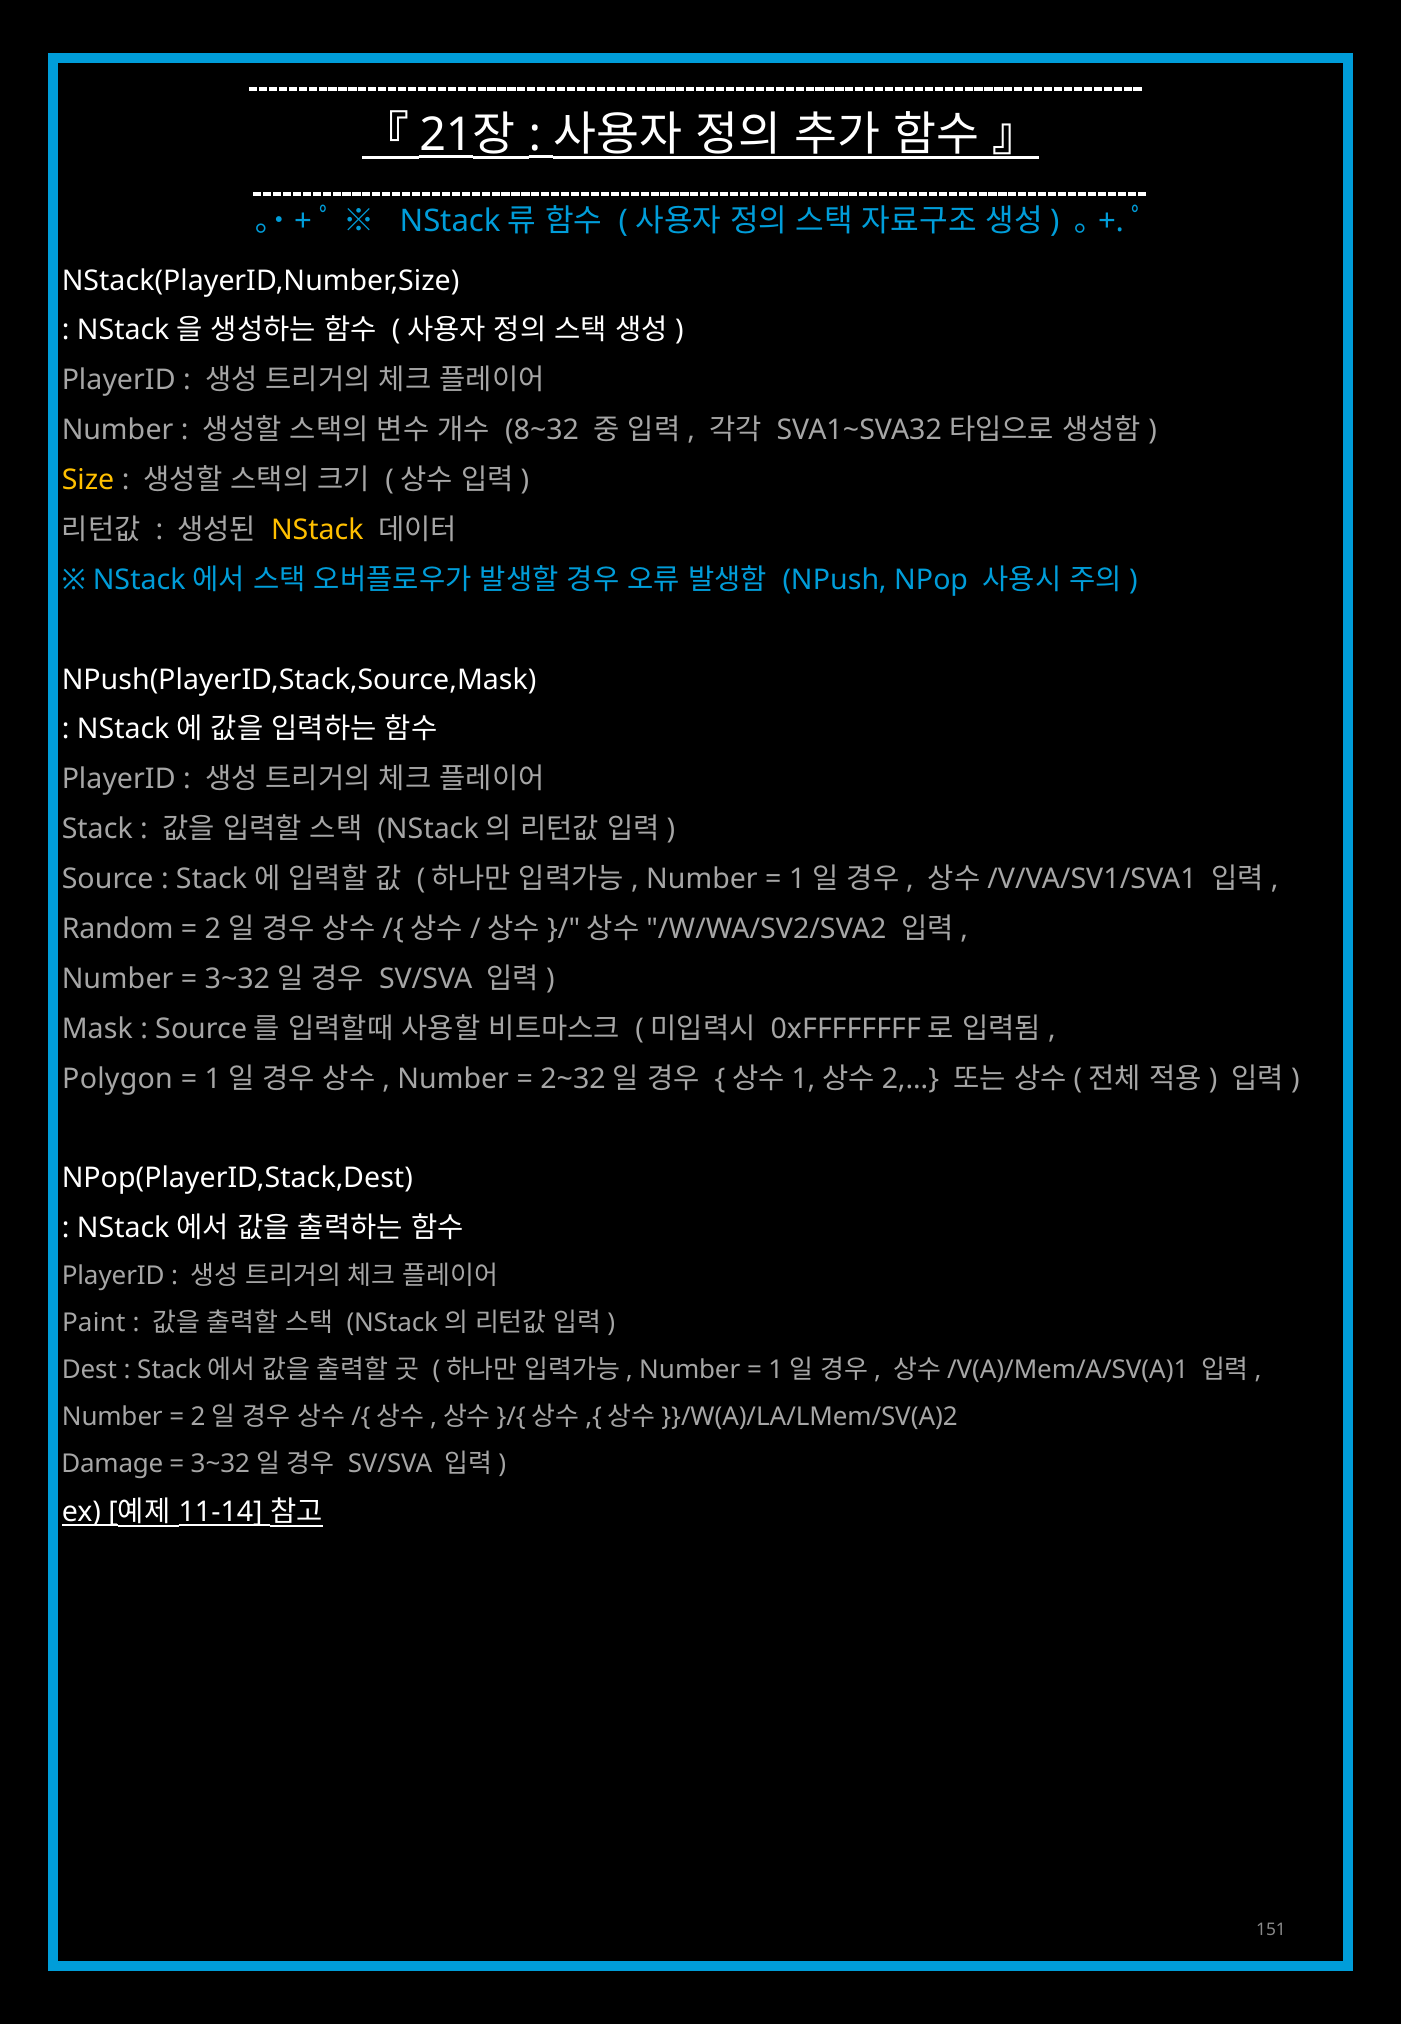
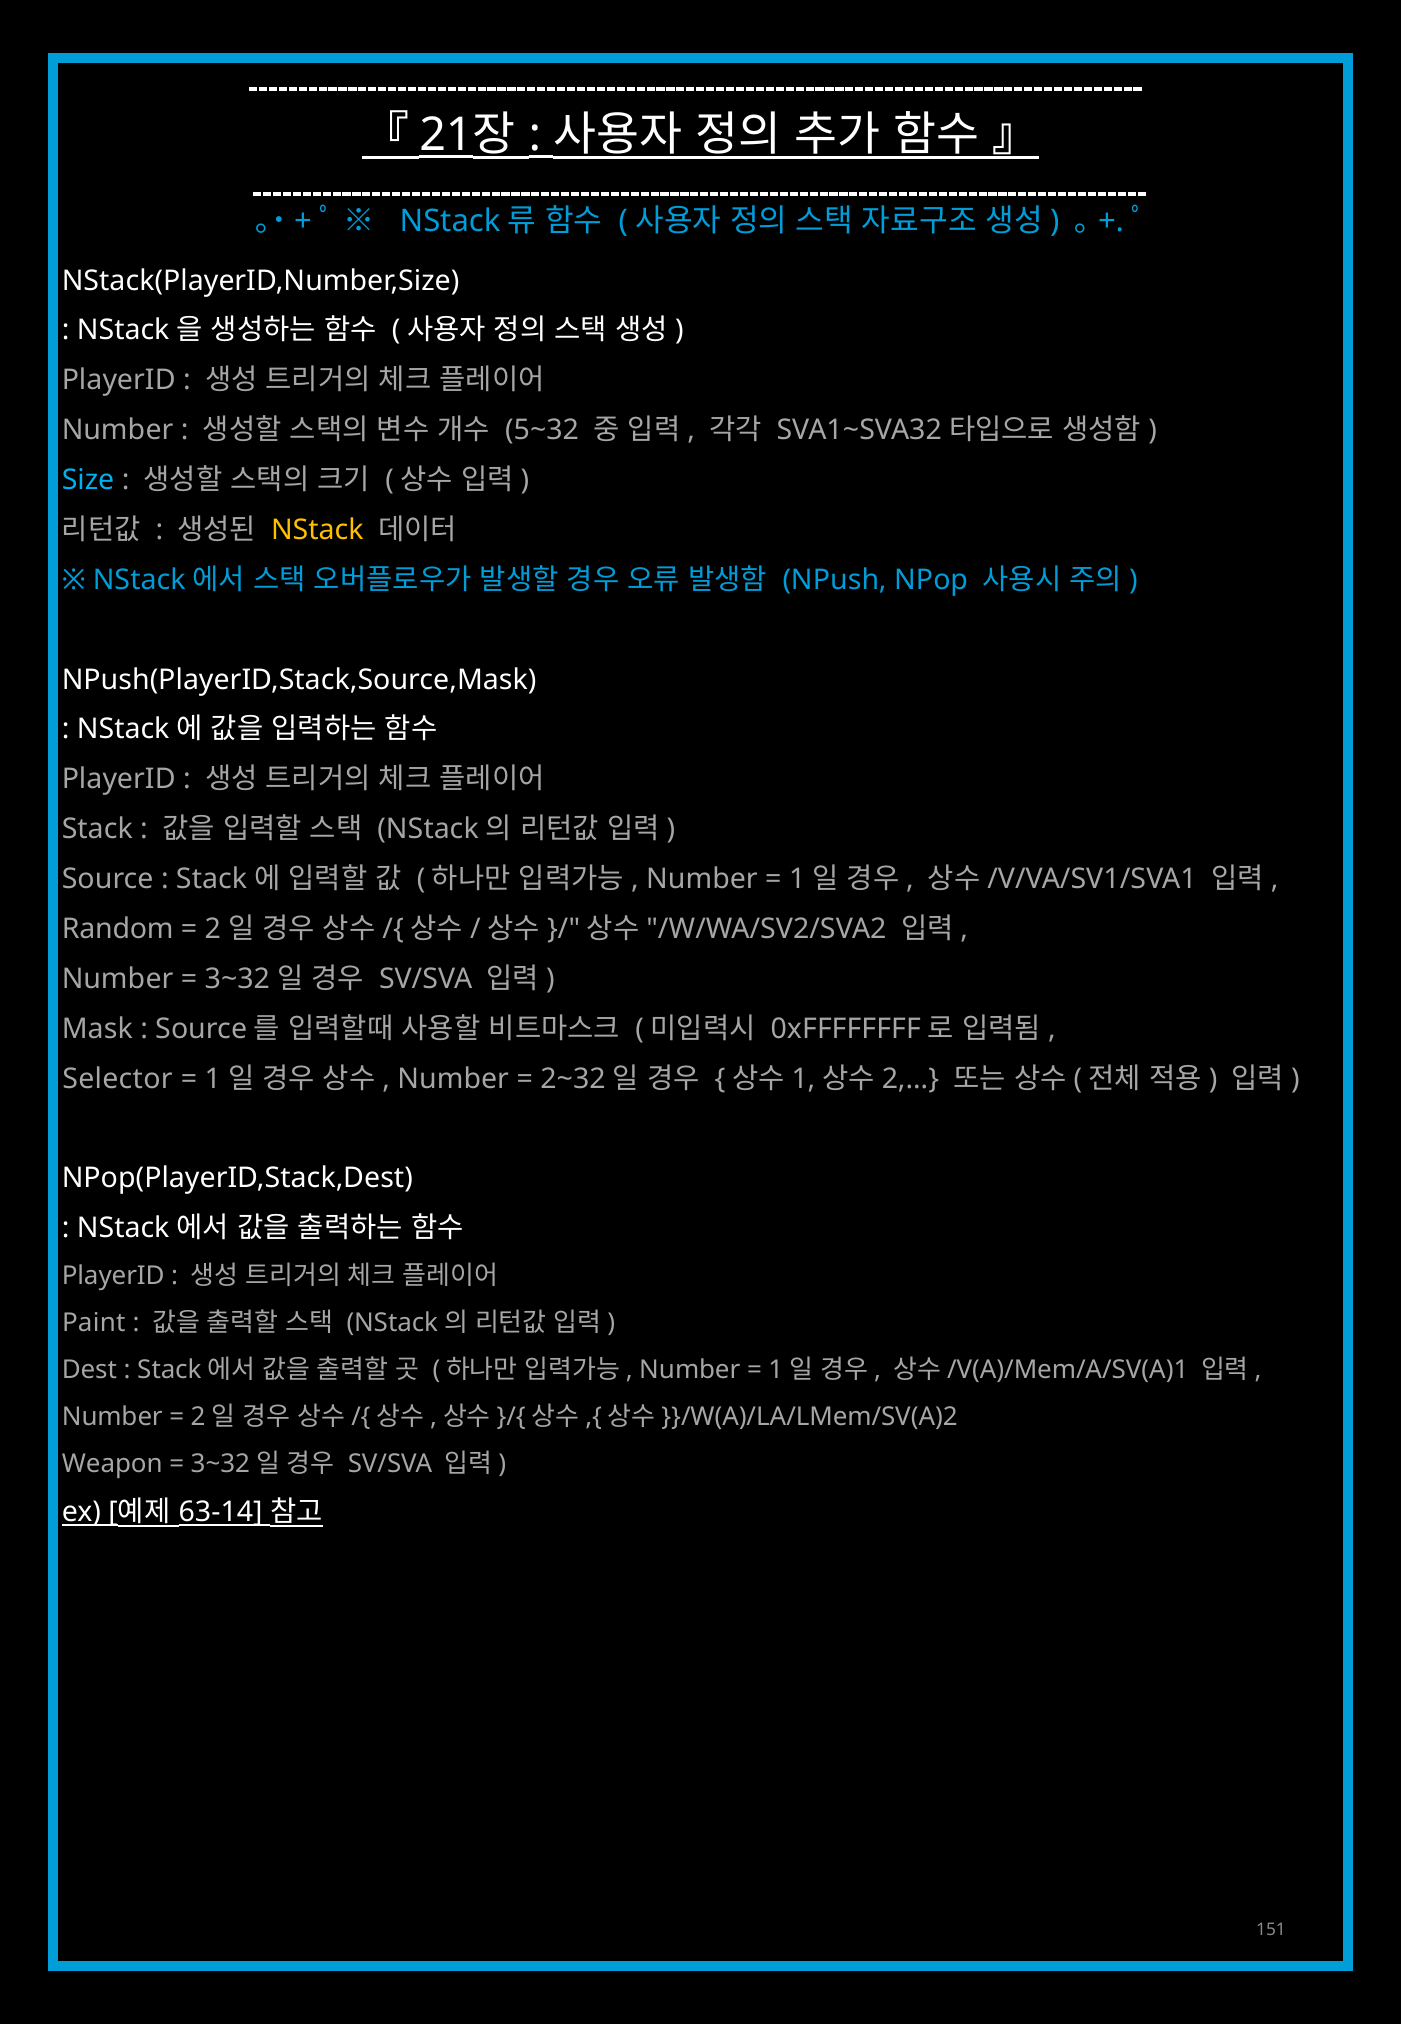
8~32: 8~32 -> 5~32 (542, 430)
Size colour: yellow -> light blue (88, 480)
Polygon: Polygon -> Selector (118, 1078)
Damage: Damage -> Weapon (112, 1463)
11-14: 11-14 -> 63-14 (221, 1512)
